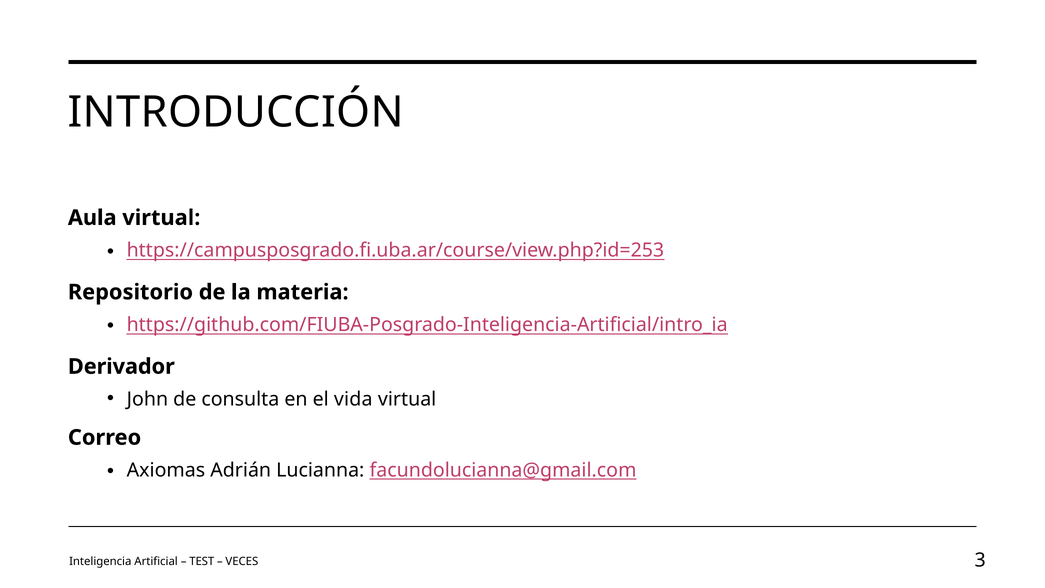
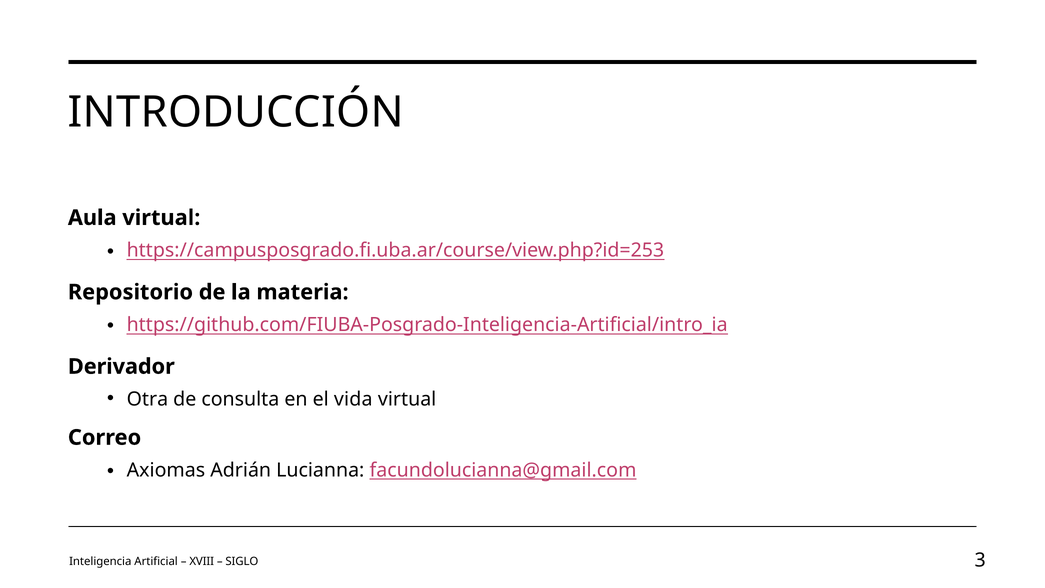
John: John -> Otra (147, 399)
TEST: TEST -> XVIII (202, 561)
VECES: VECES -> SIGLO (242, 561)
